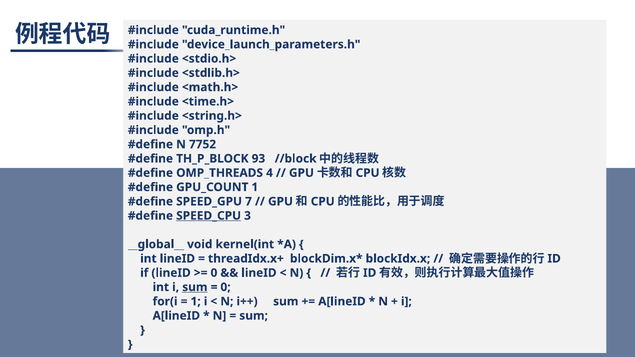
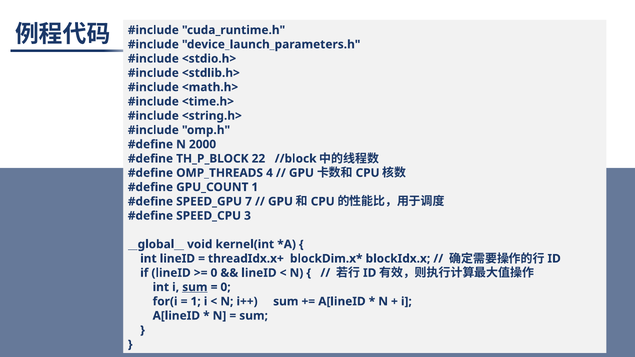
7752: 7752 -> 2000 (203, 144)
93: 93 -> 22 (258, 159)
SPEED_CPU underline: present -> none (209, 216)
